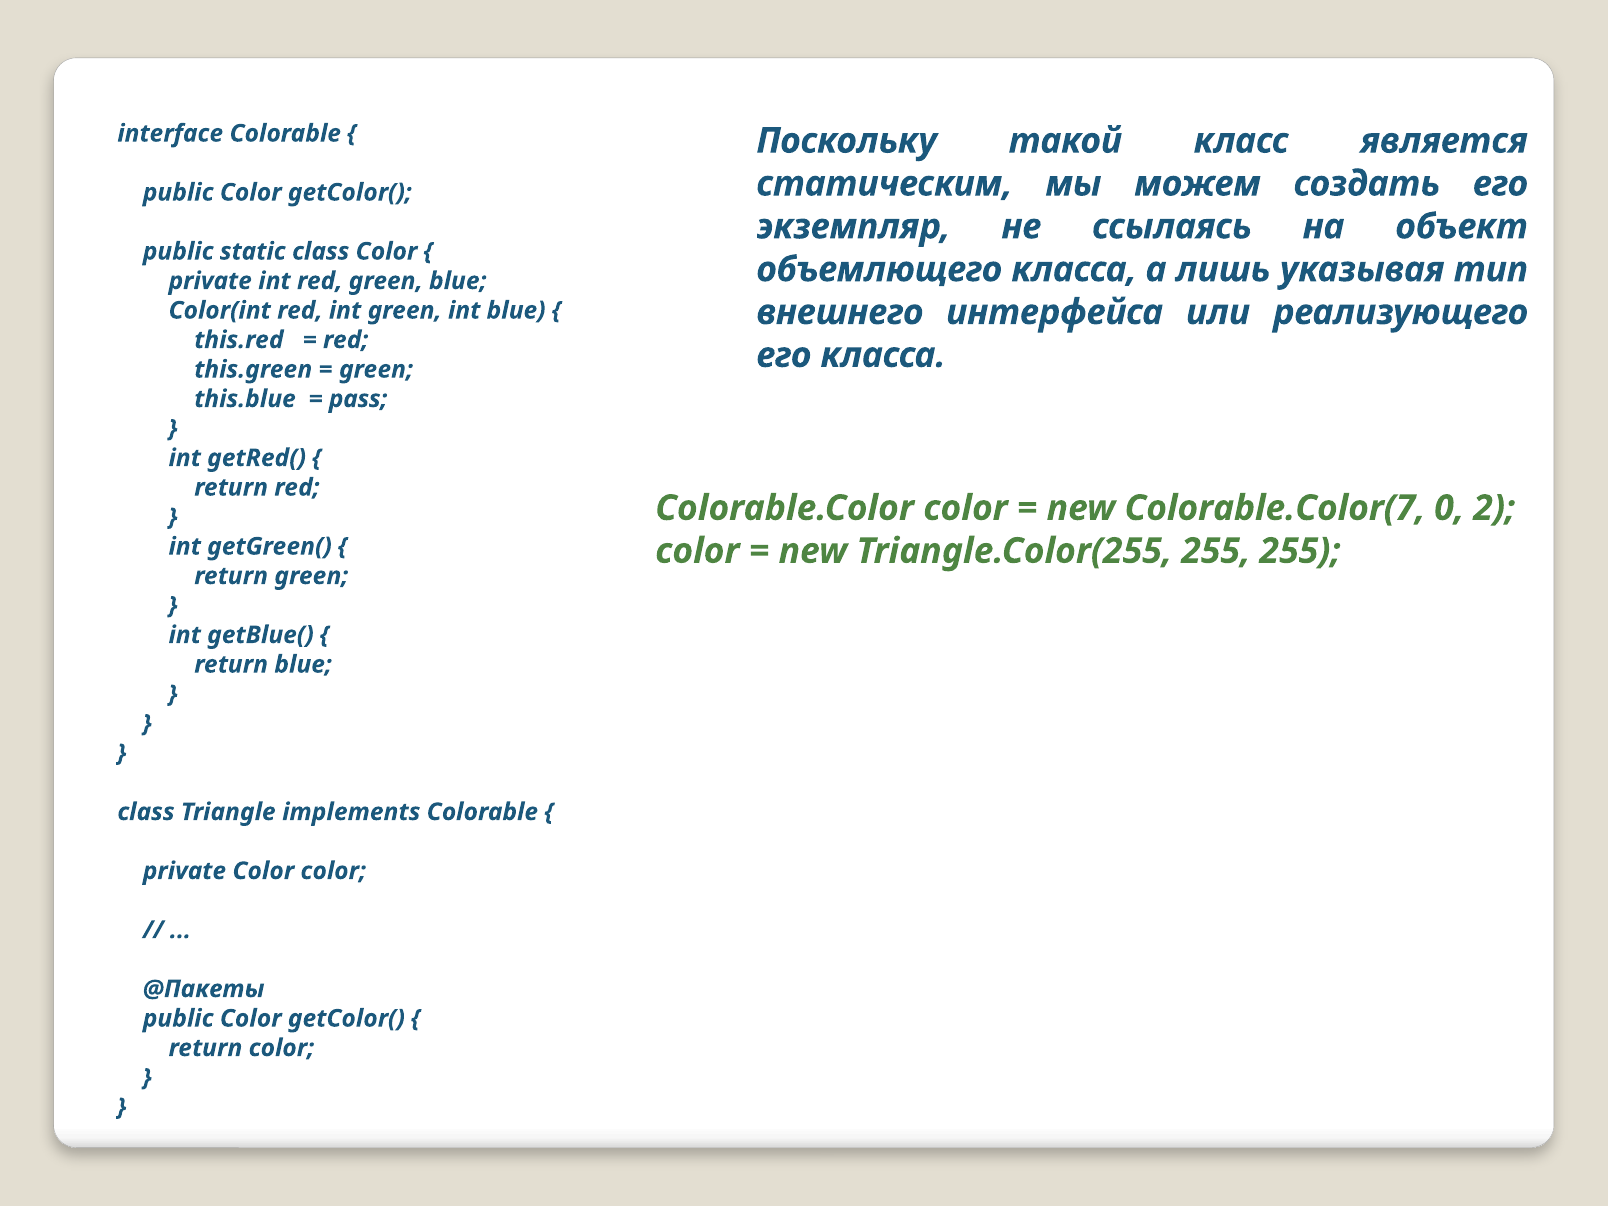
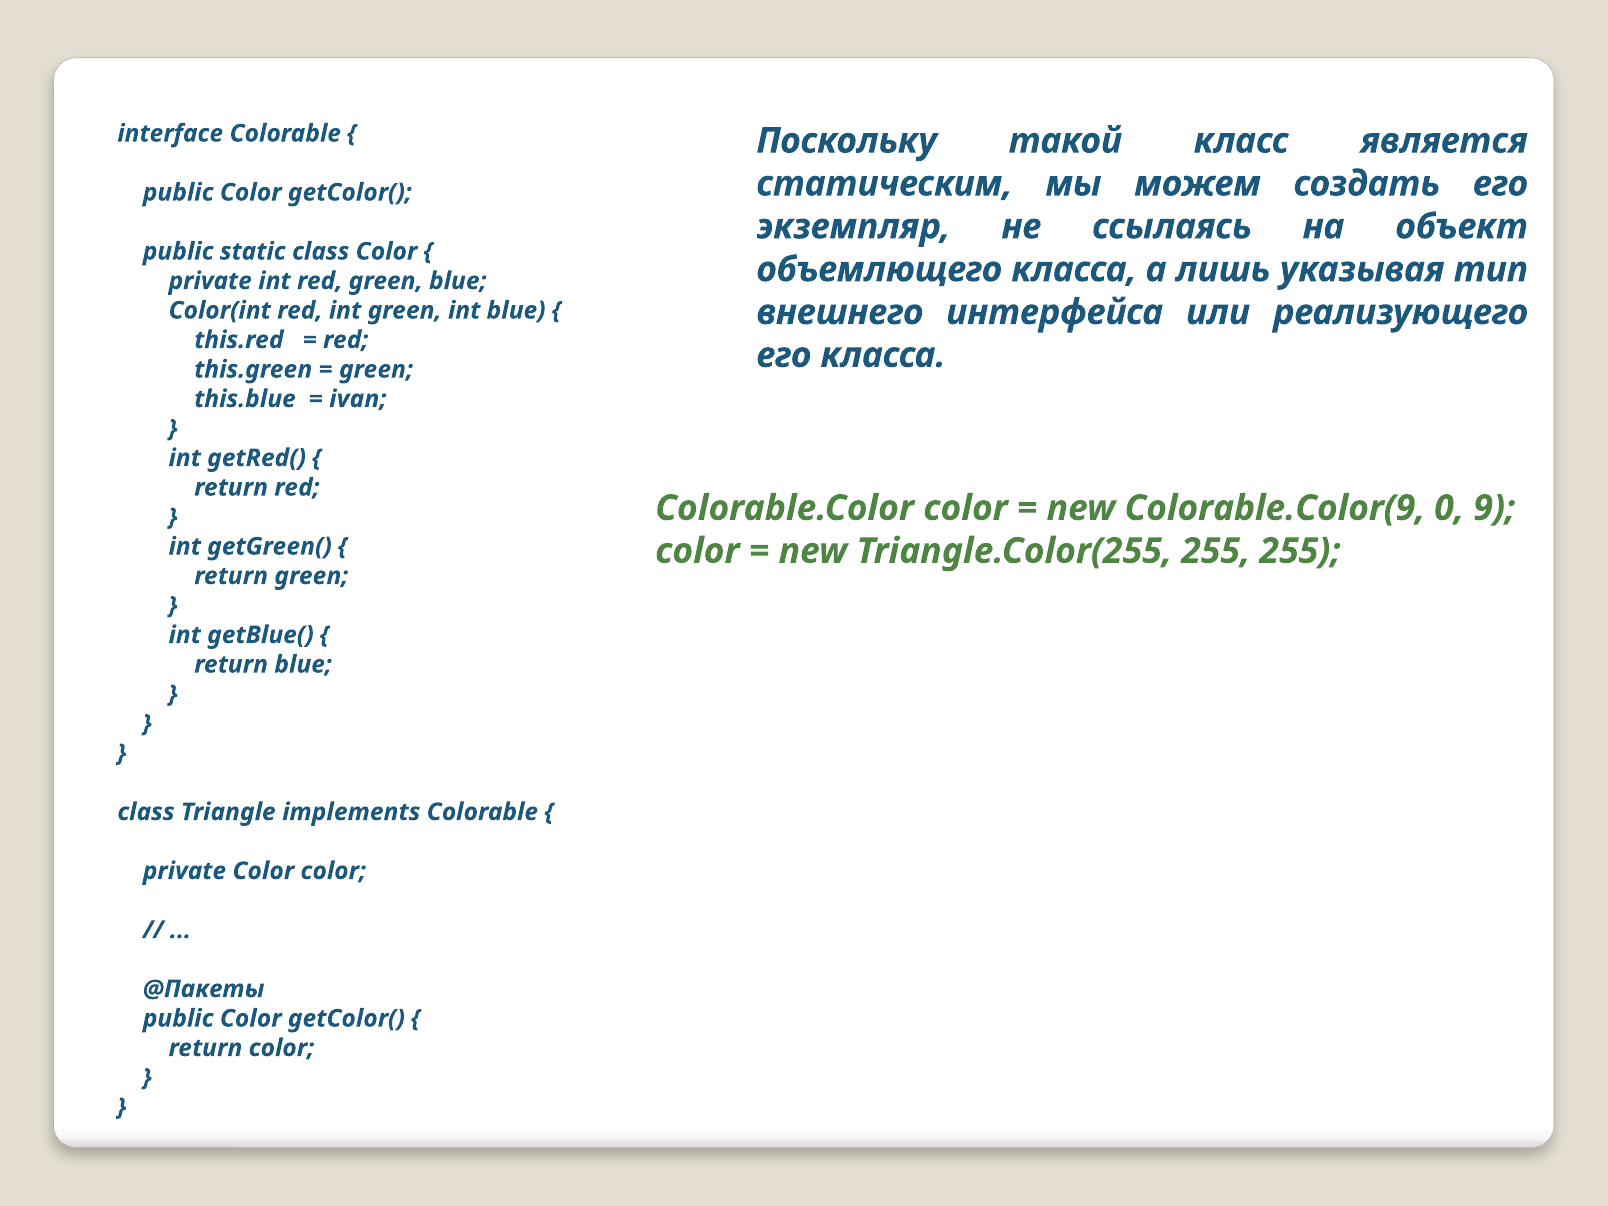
pass: pass -> ivan (358, 399)
Colorable.Color(7: Colorable.Color(7 -> Colorable.Color(9 (1275, 508)
2: 2 -> 9 (1494, 508)
